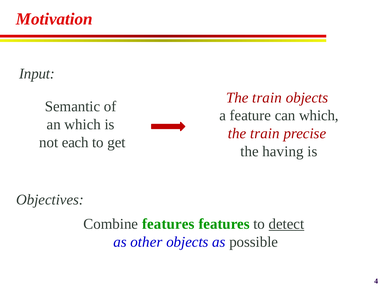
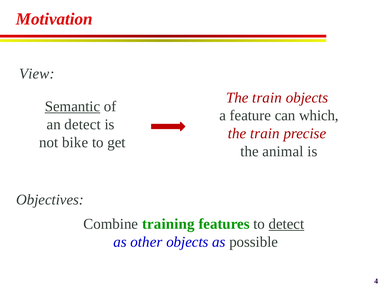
Input: Input -> View (37, 74)
Semantic underline: none -> present (73, 106)
an which: which -> detect (83, 124)
each: each -> bike (75, 142)
having: having -> animal (283, 151)
Combine features: features -> training (168, 224)
